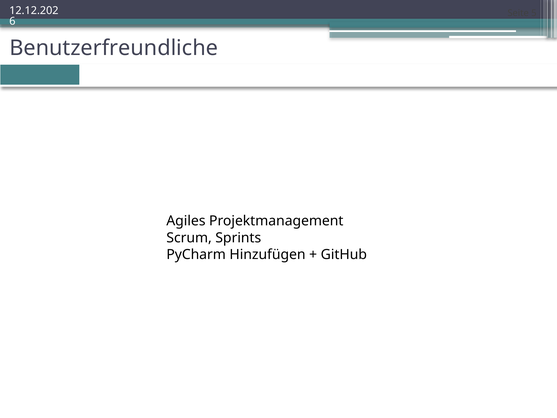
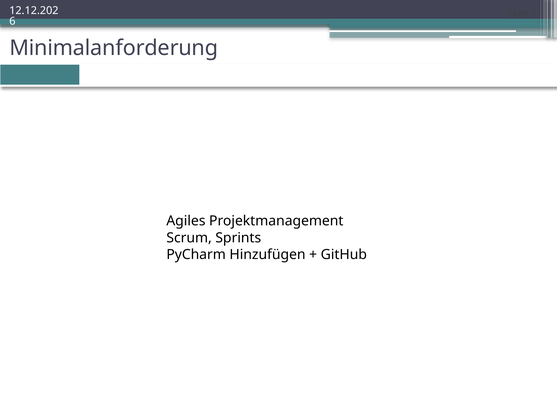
Benutzerfreundliche: Benutzerfreundliche -> Minimalanforderung (114, 48)
